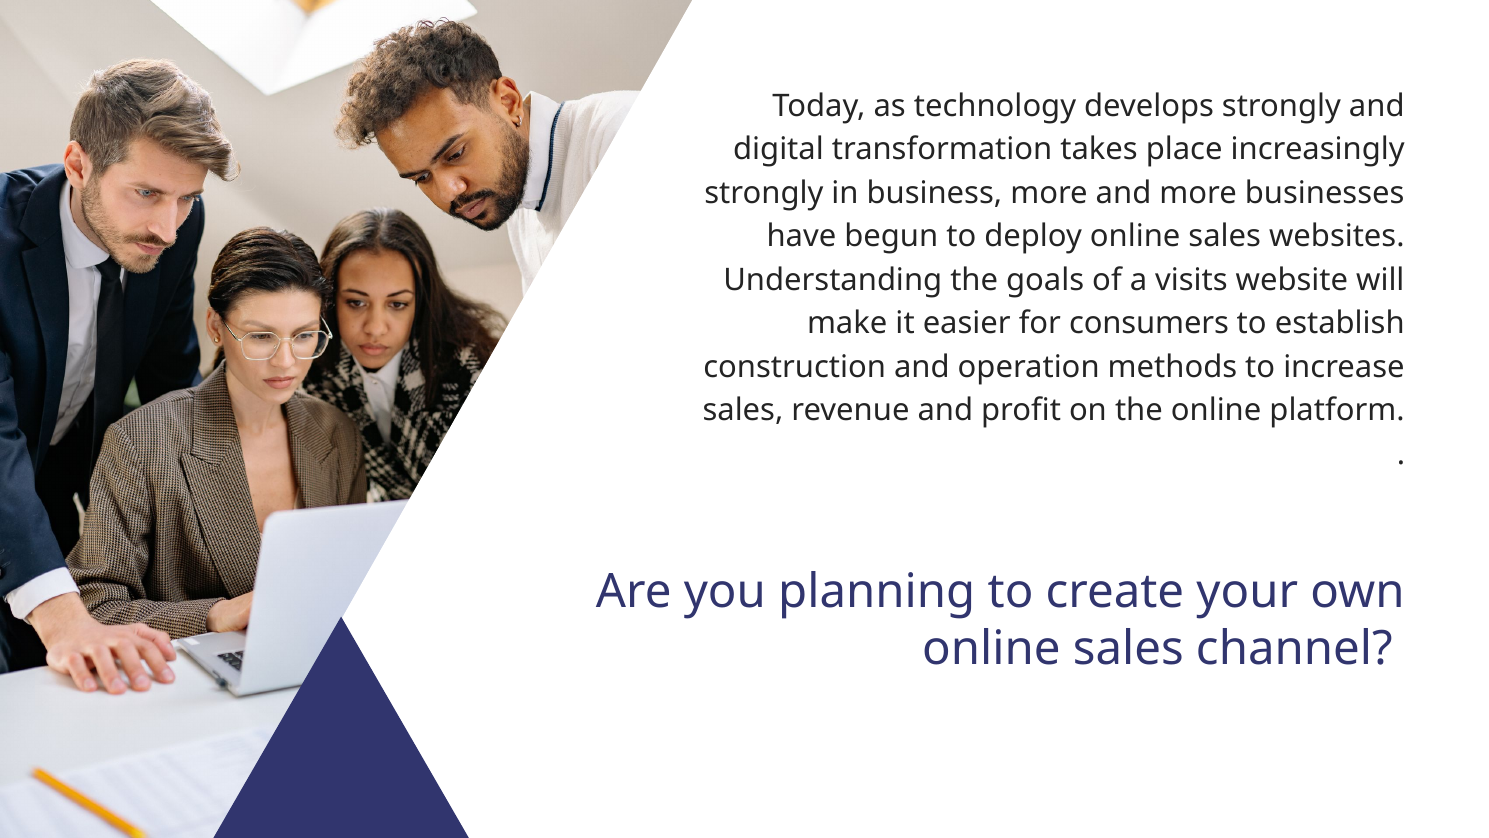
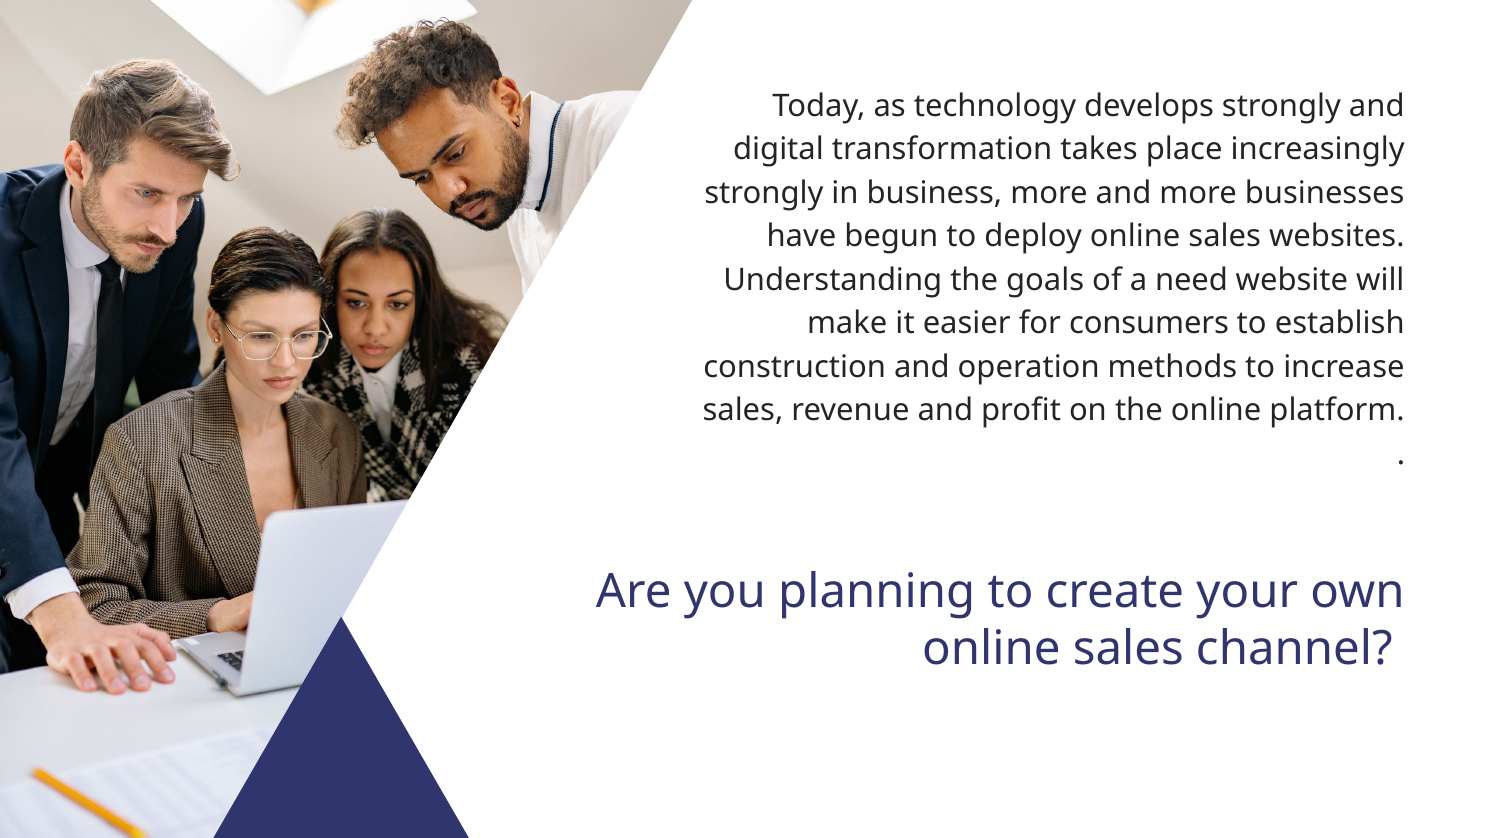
visits: visits -> need (1192, 280)
